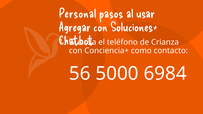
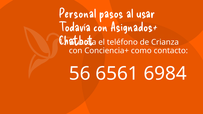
Agregar: Agregar -> Todavía (75, 27)
Soluciones+: Soluciones+ -> Asignados+ (134, 27)
5000: 5000 -> 6561 (117, 74)
